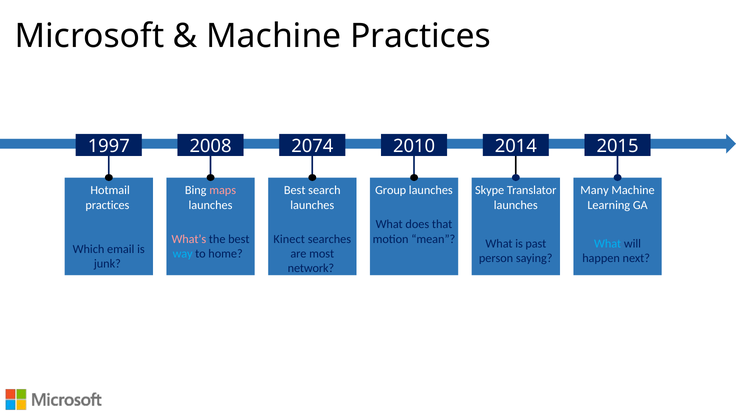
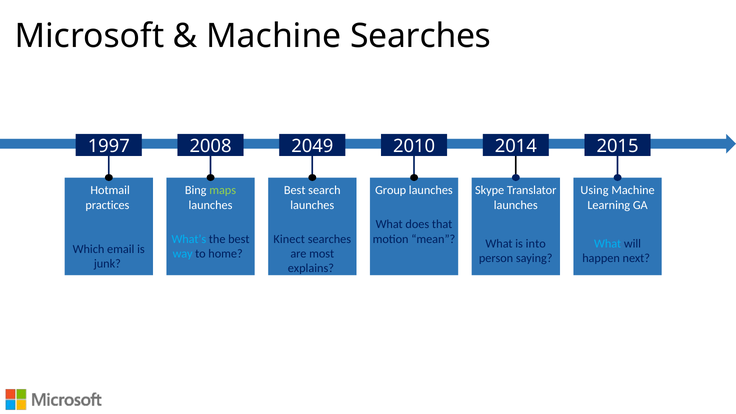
Machine Practices: Practices -> Searches (421, 36)
2074: 2074 -> 2049 (312, 146)
maps colour: pink -> light green (223, 190)
Many: Many -> Using (594, 190)
What’s colour: pink -> light blue (189, 239)
past: past -> into (536, 244)
network: network -> explains (311, 268)
